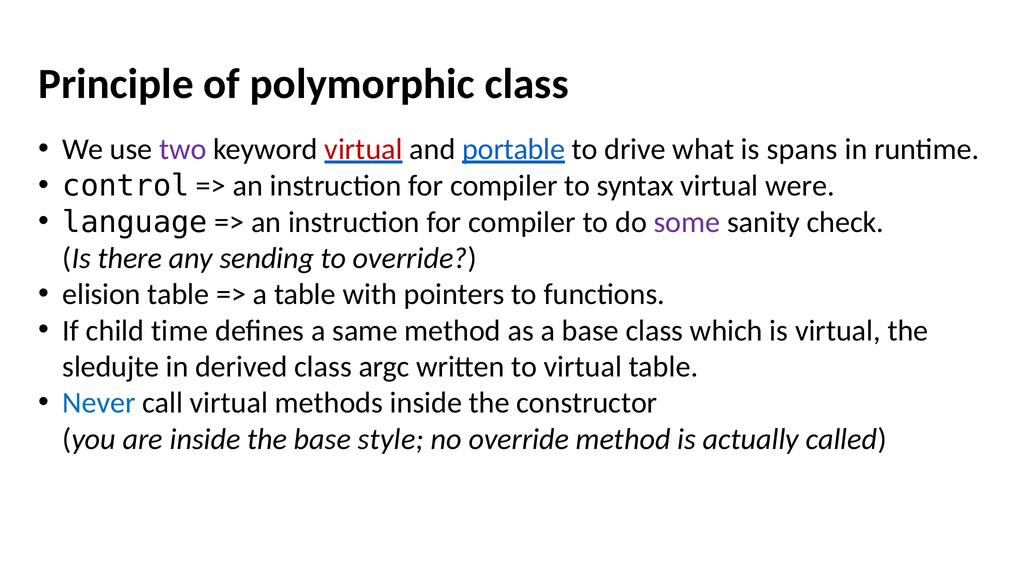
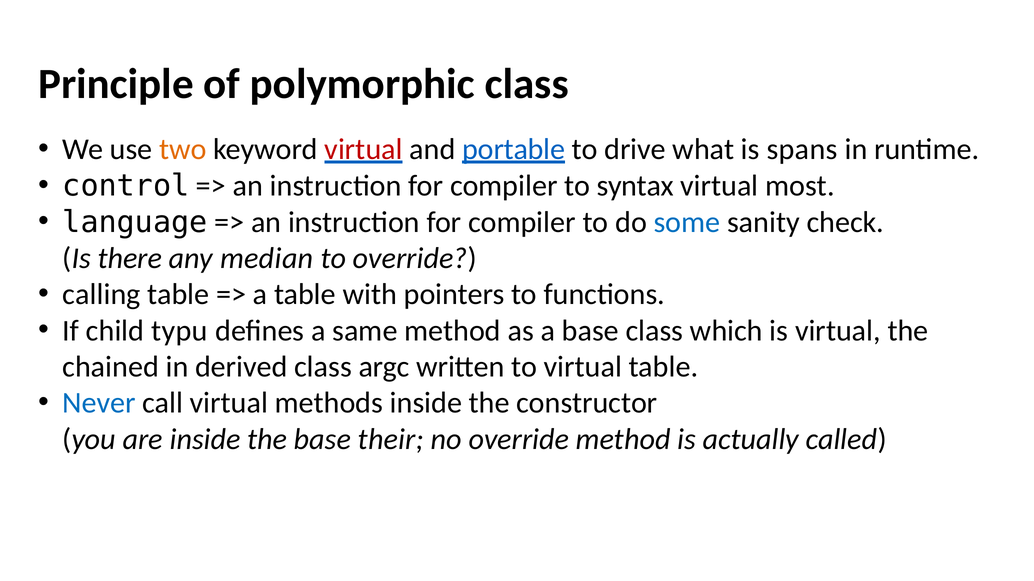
two colour: purple -> orange (183, 149)
were: were -> most (800, 186)
some colour: purple -> blue (687, 222)
sending: sending -> median (267, 259)
elision: elision -> calling (102, 295)
time: time -> typu (180, 331)
sledujte: sledujte -> chained (111, 367)
style: style -> their (391, 440)
